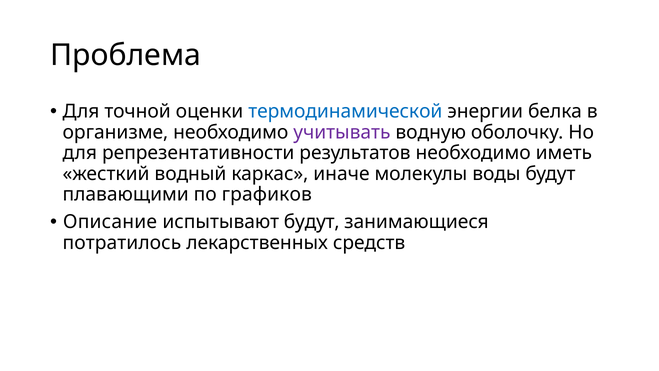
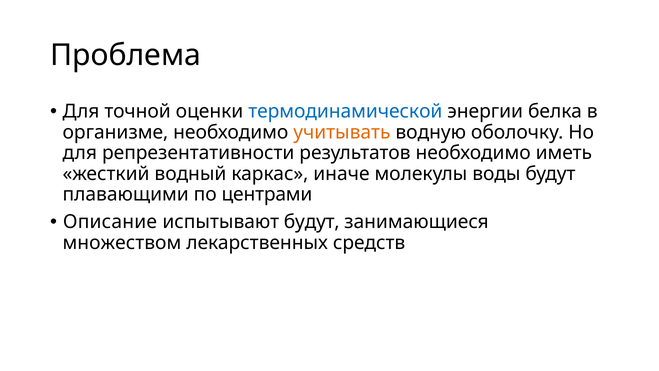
учитывать colour: purple -> orange (342, 132)
графиков: графиков -> центрами (267, 194)
потратилось: потратилось -> множеством (122, 243)
